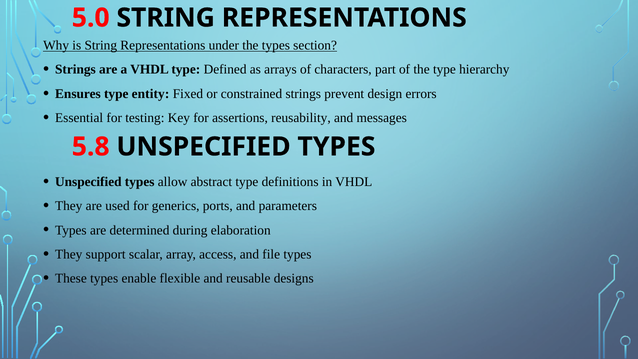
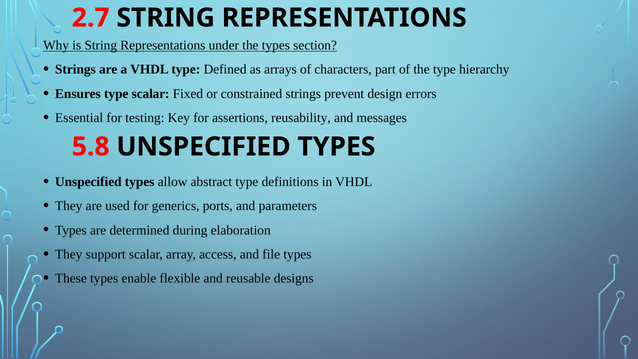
5.0: 5.0 -> 2.7 (91, 18)
type entity: entity -> scalar (151, 94)
